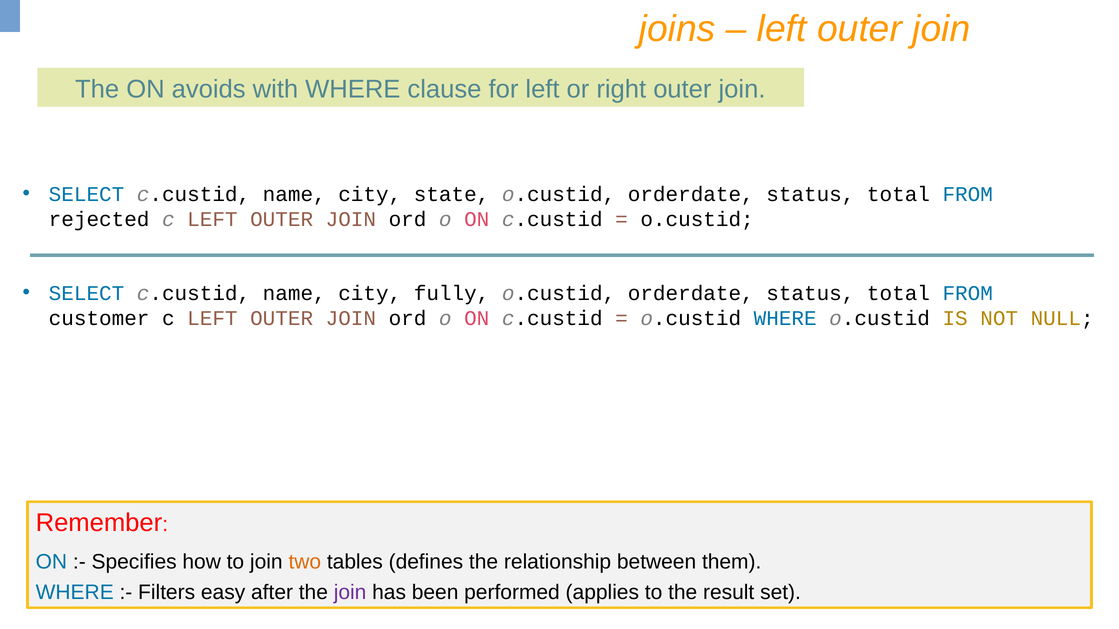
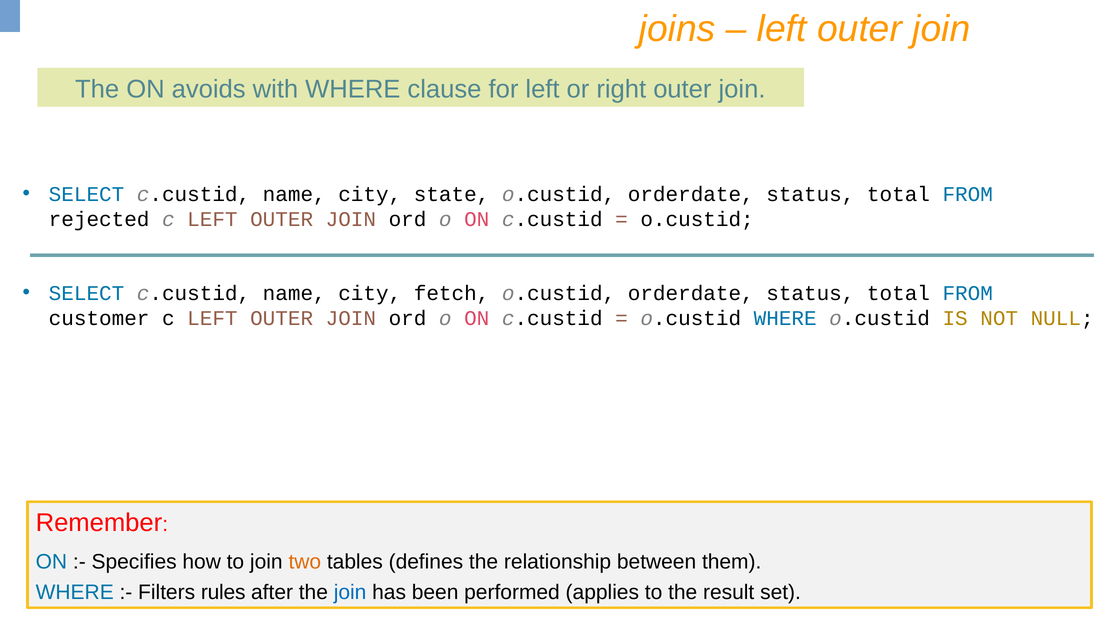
fully: fully -> fetch (452, 293)
easy: easy -> rules (223, 593)
join colour: purple -> blue (350, 593)
